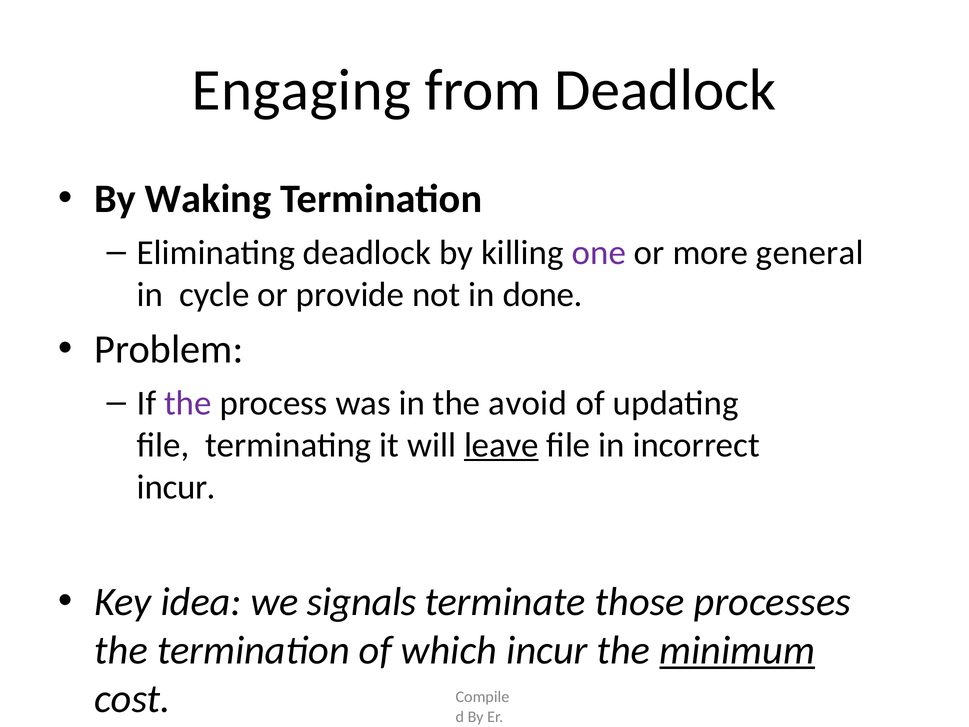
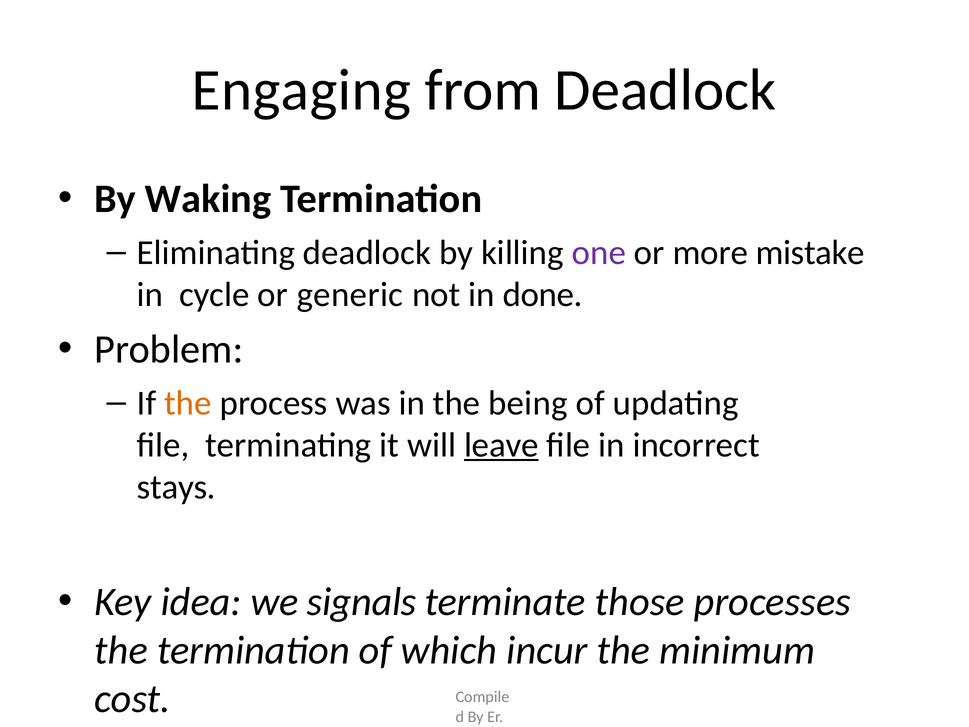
general: general -> mistake (810, 253)
provide: provide -> generic (350, 295)
the colour: purple -> orange (188, 403)
avoid: avoid -> being (528, 403)
incur: incur -> stays (176, 487)
minimum underline: present -> none (737, 650)
